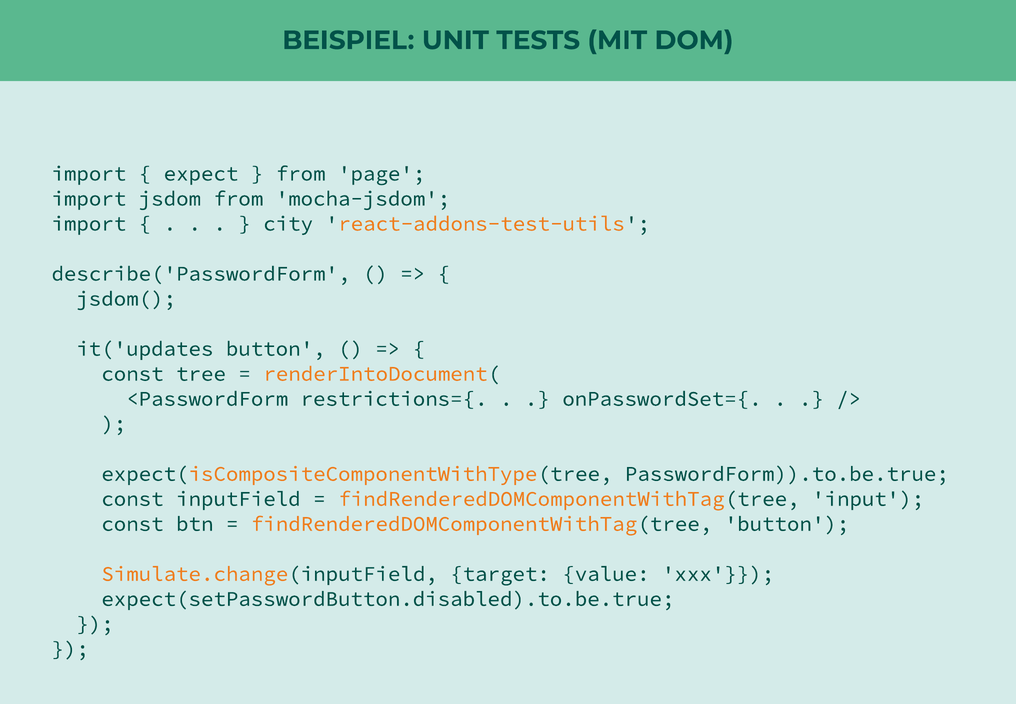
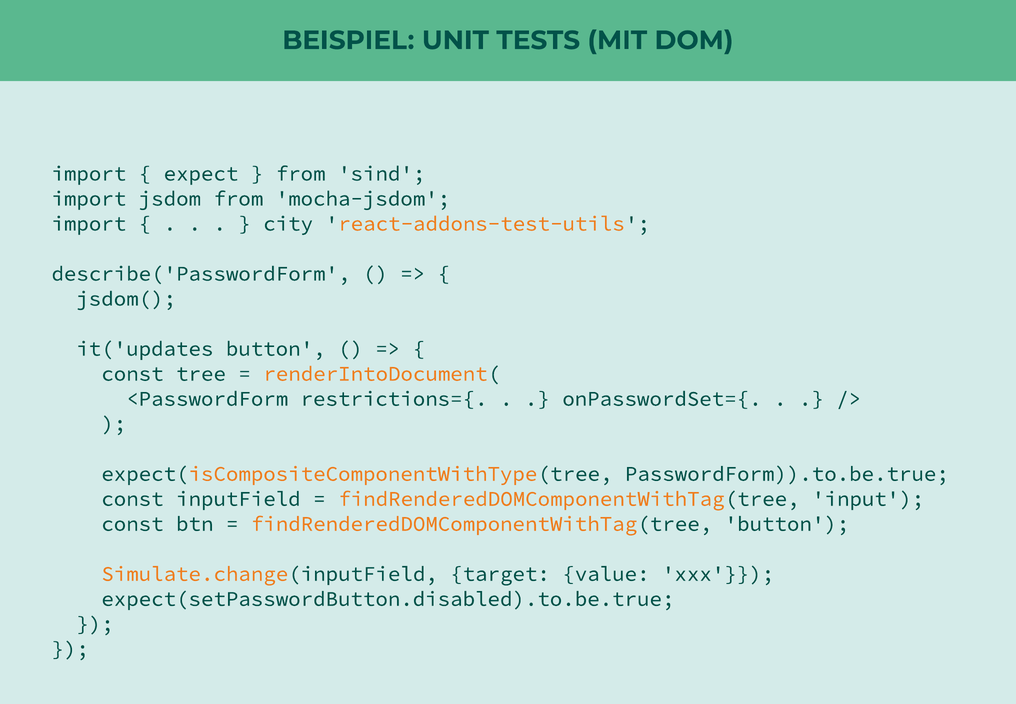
page: page -> sind (382, 173)
